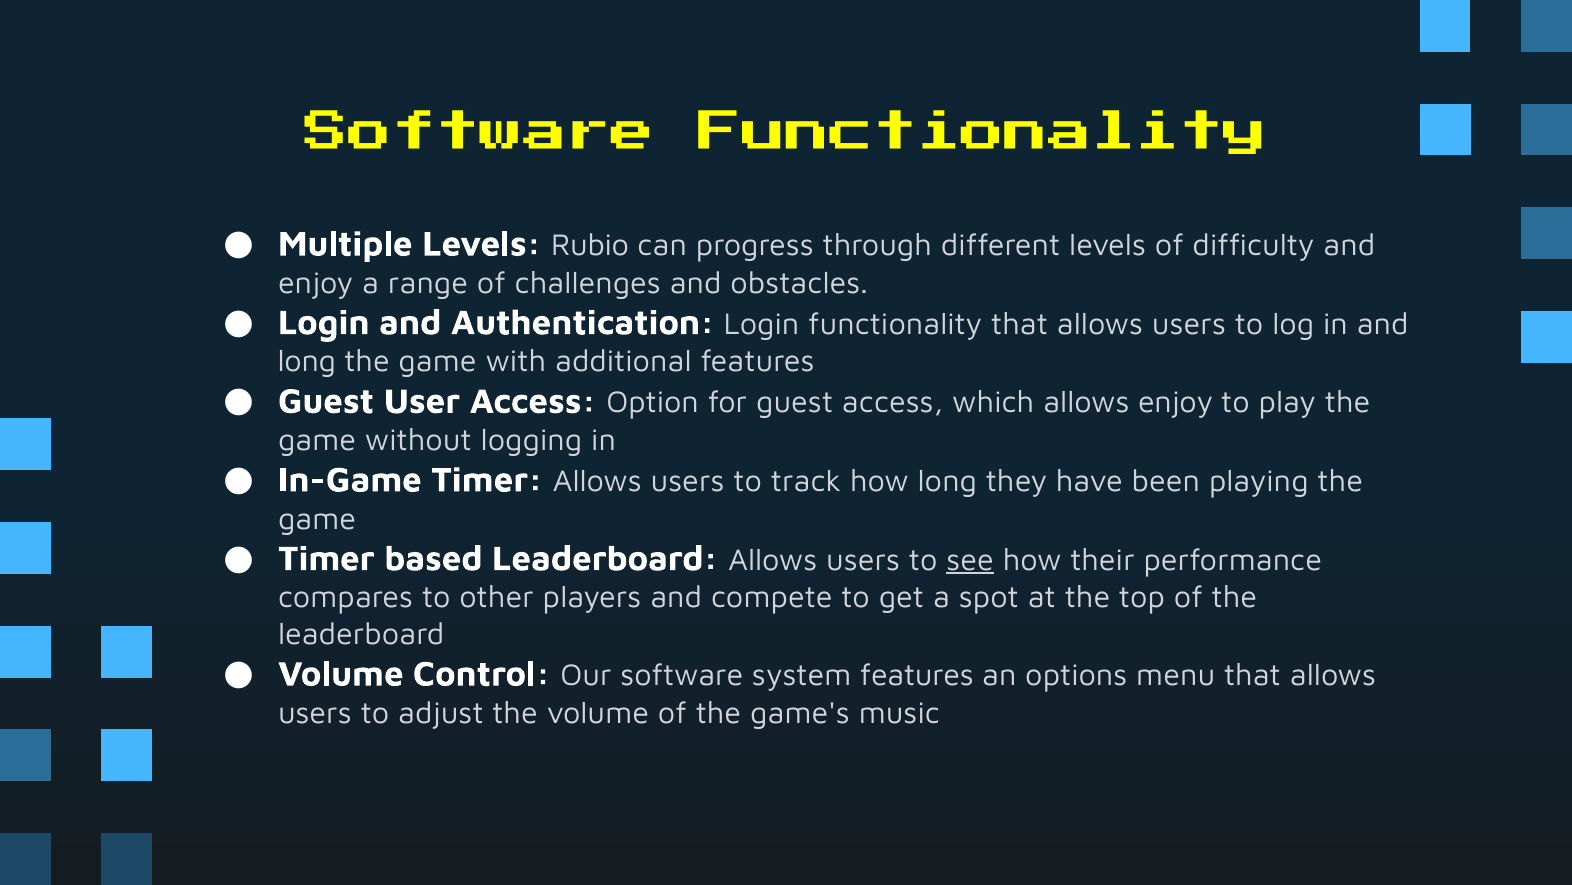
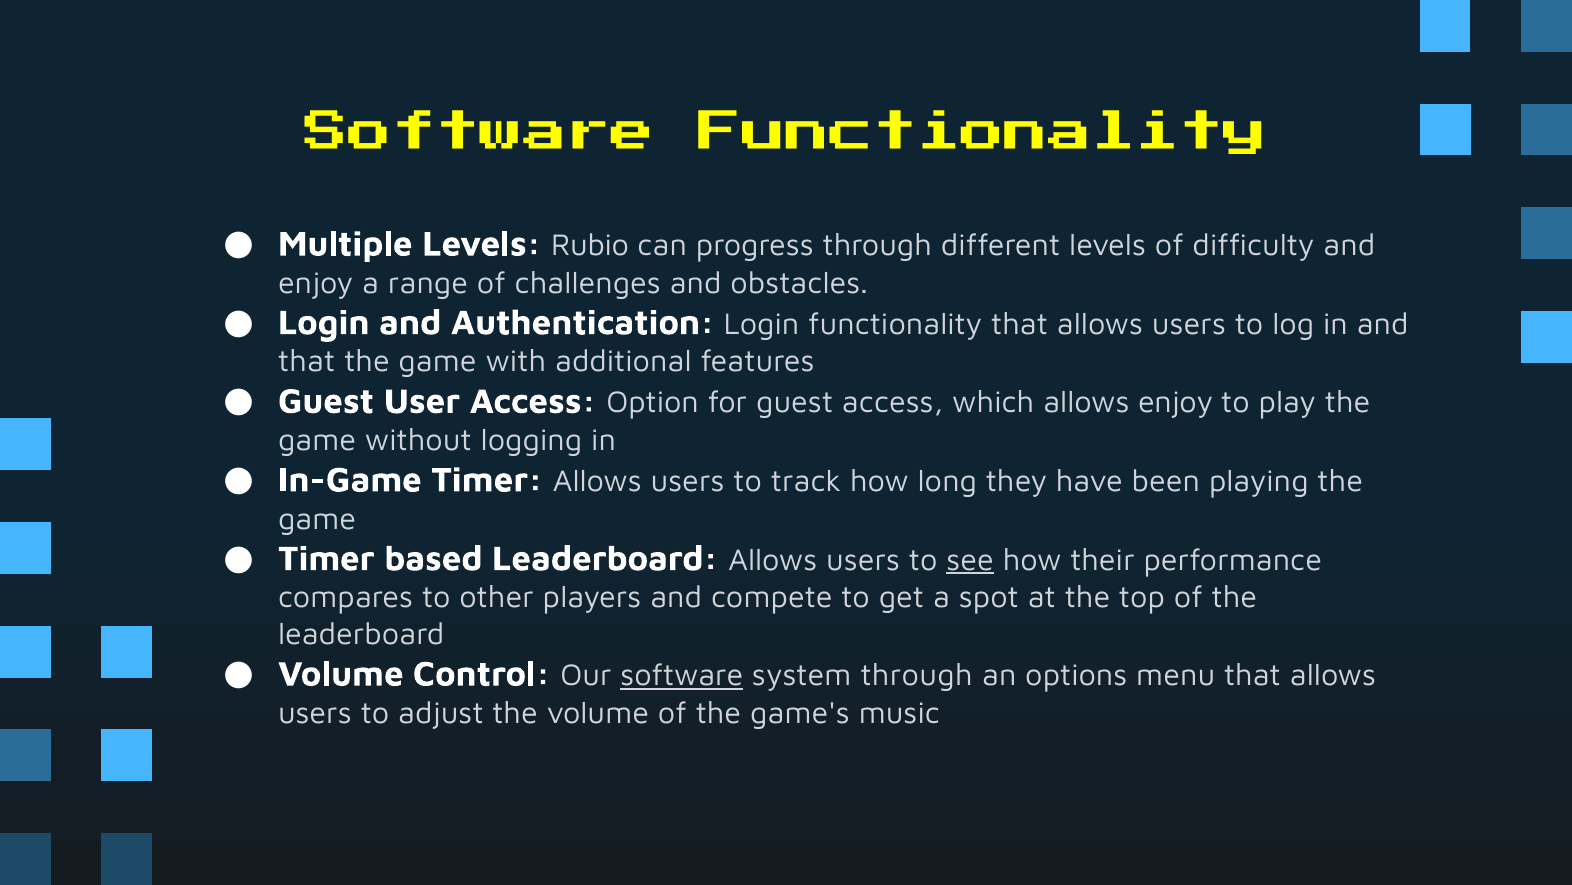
long: long -> that (307, 361)
software underline: none -> present (682, 675)
system features: features -> through (917, 675)
